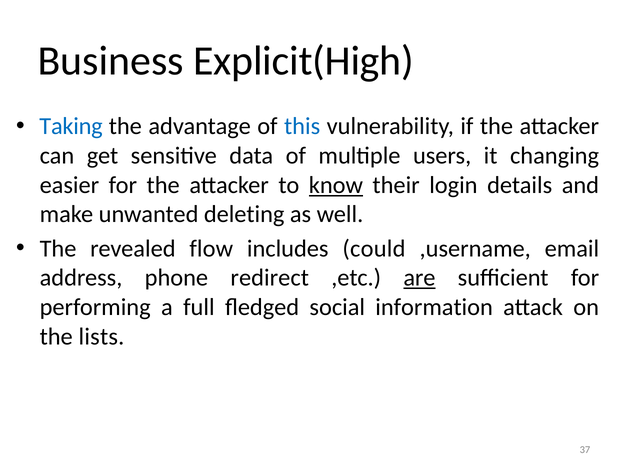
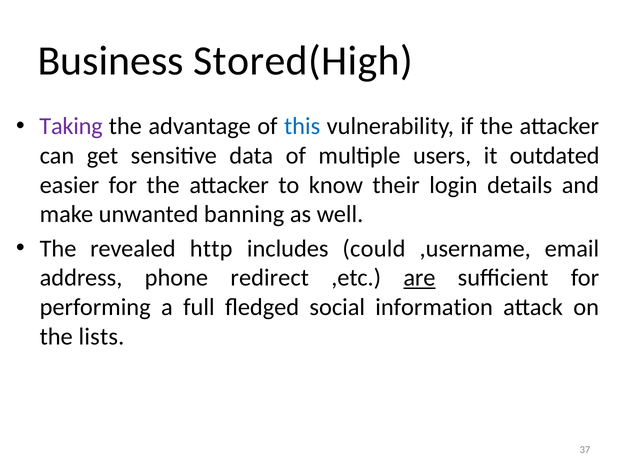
Explicit(High: Explicit(High -> Stored(High (303, 61)
Taking colour: blue -> purple (71, 126)
changing: changing -> outdated (555, 156)
know underline: present -> none (336, 185)
deleting: deleting -> banning (244, 214)
flow: flow -> http (211, 249)
